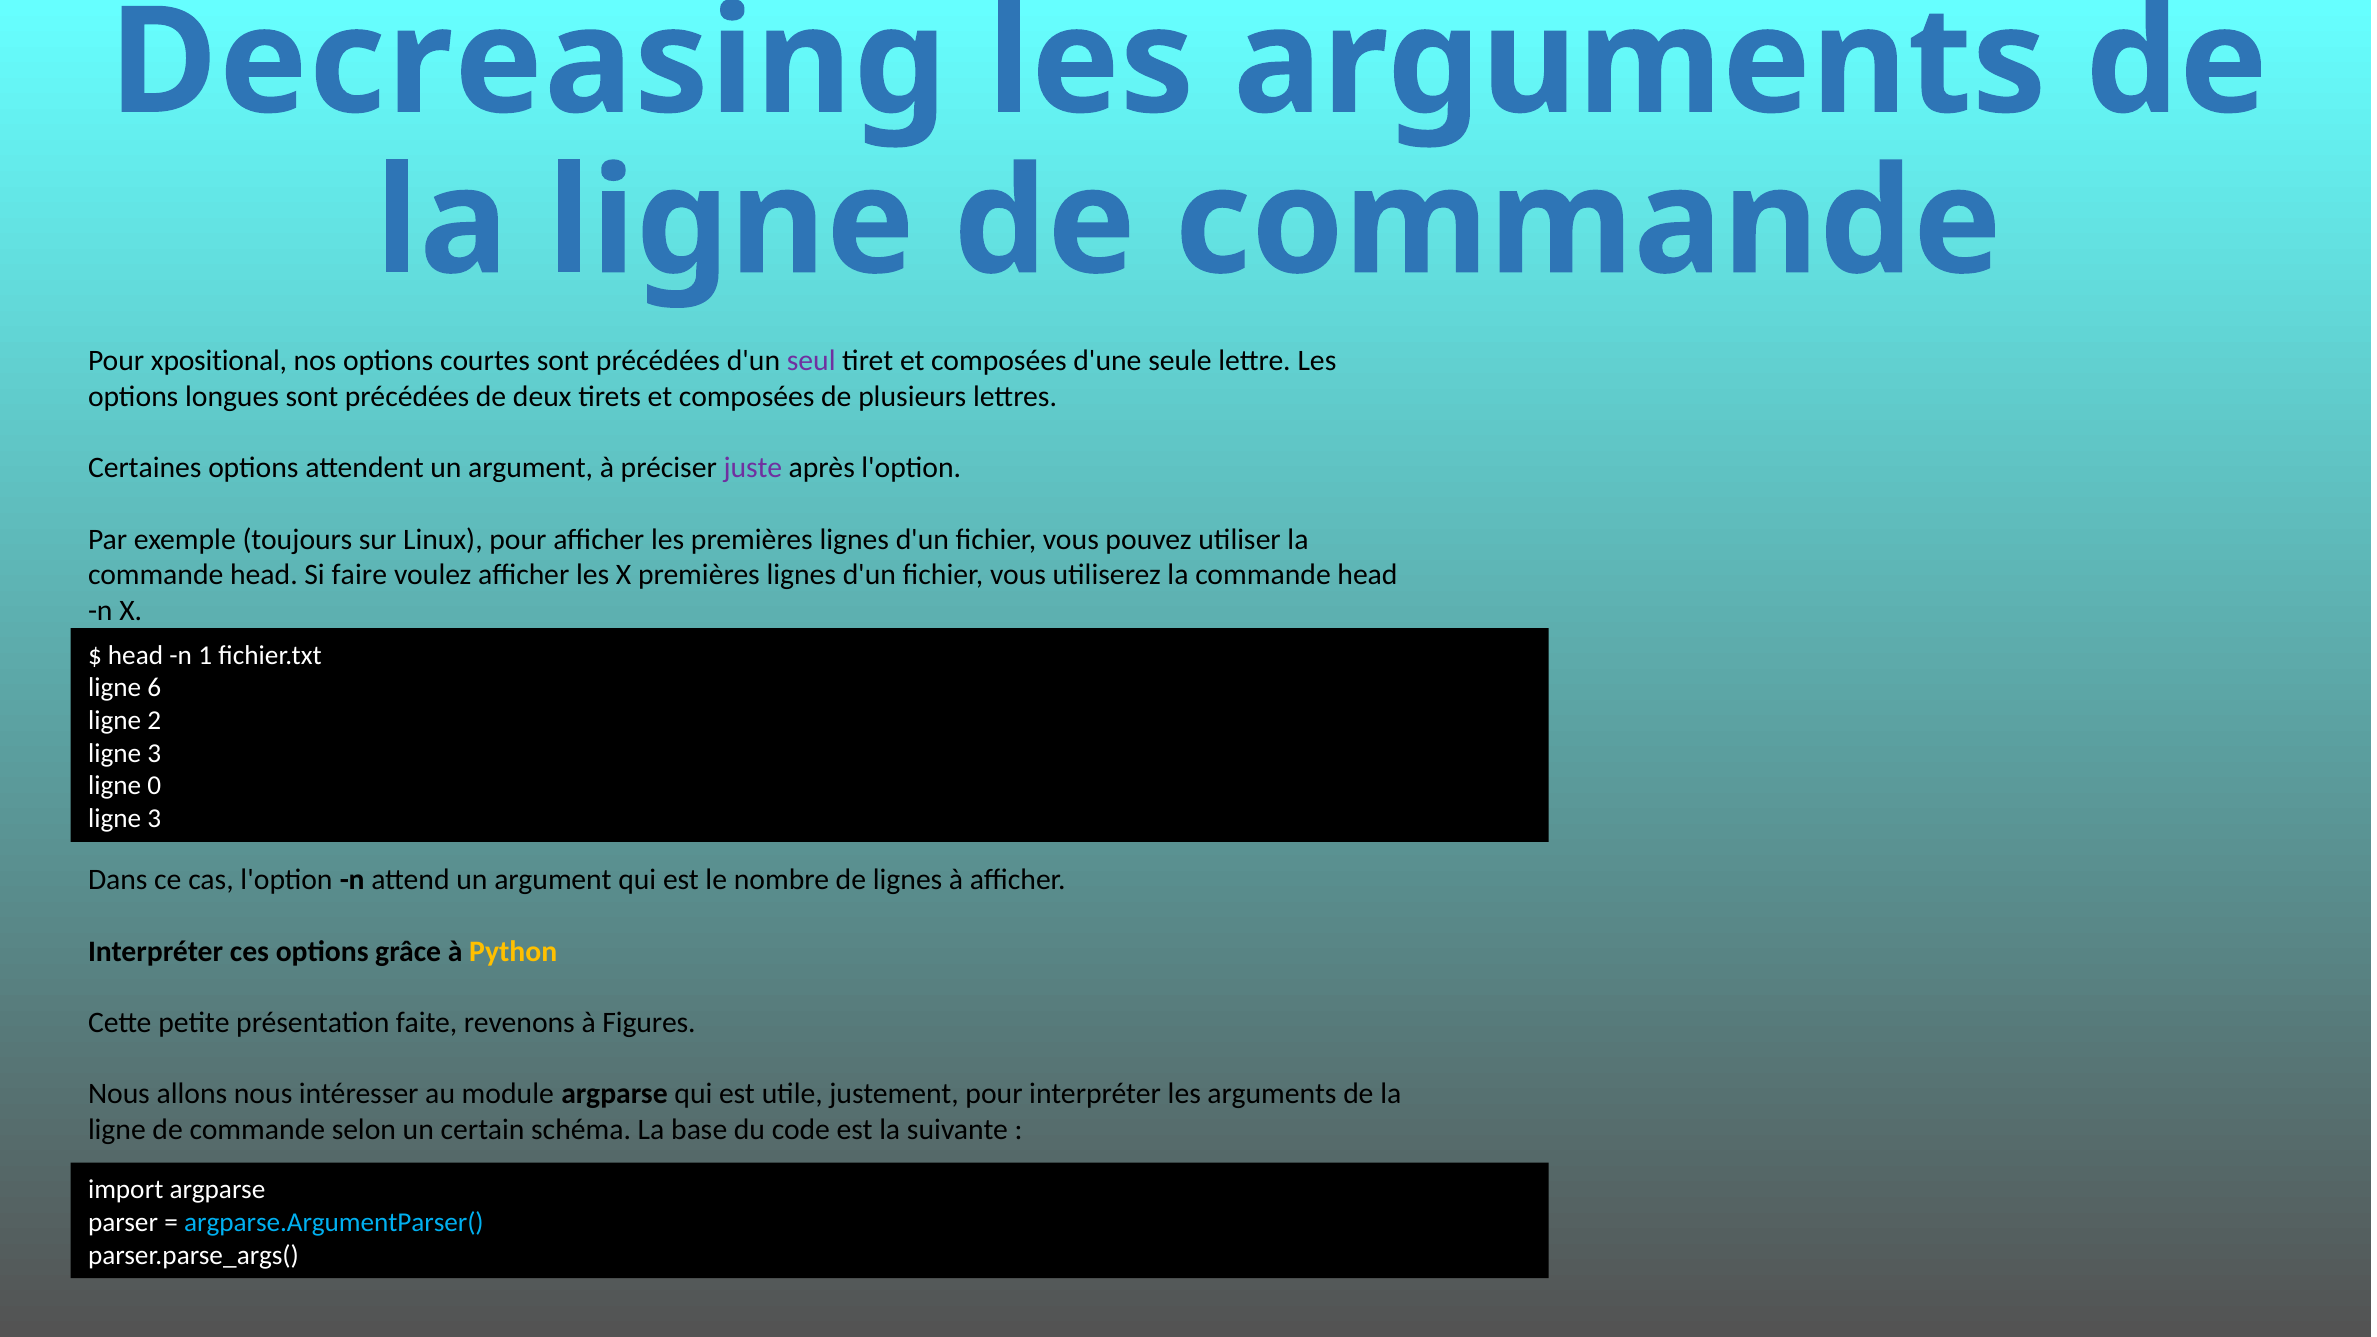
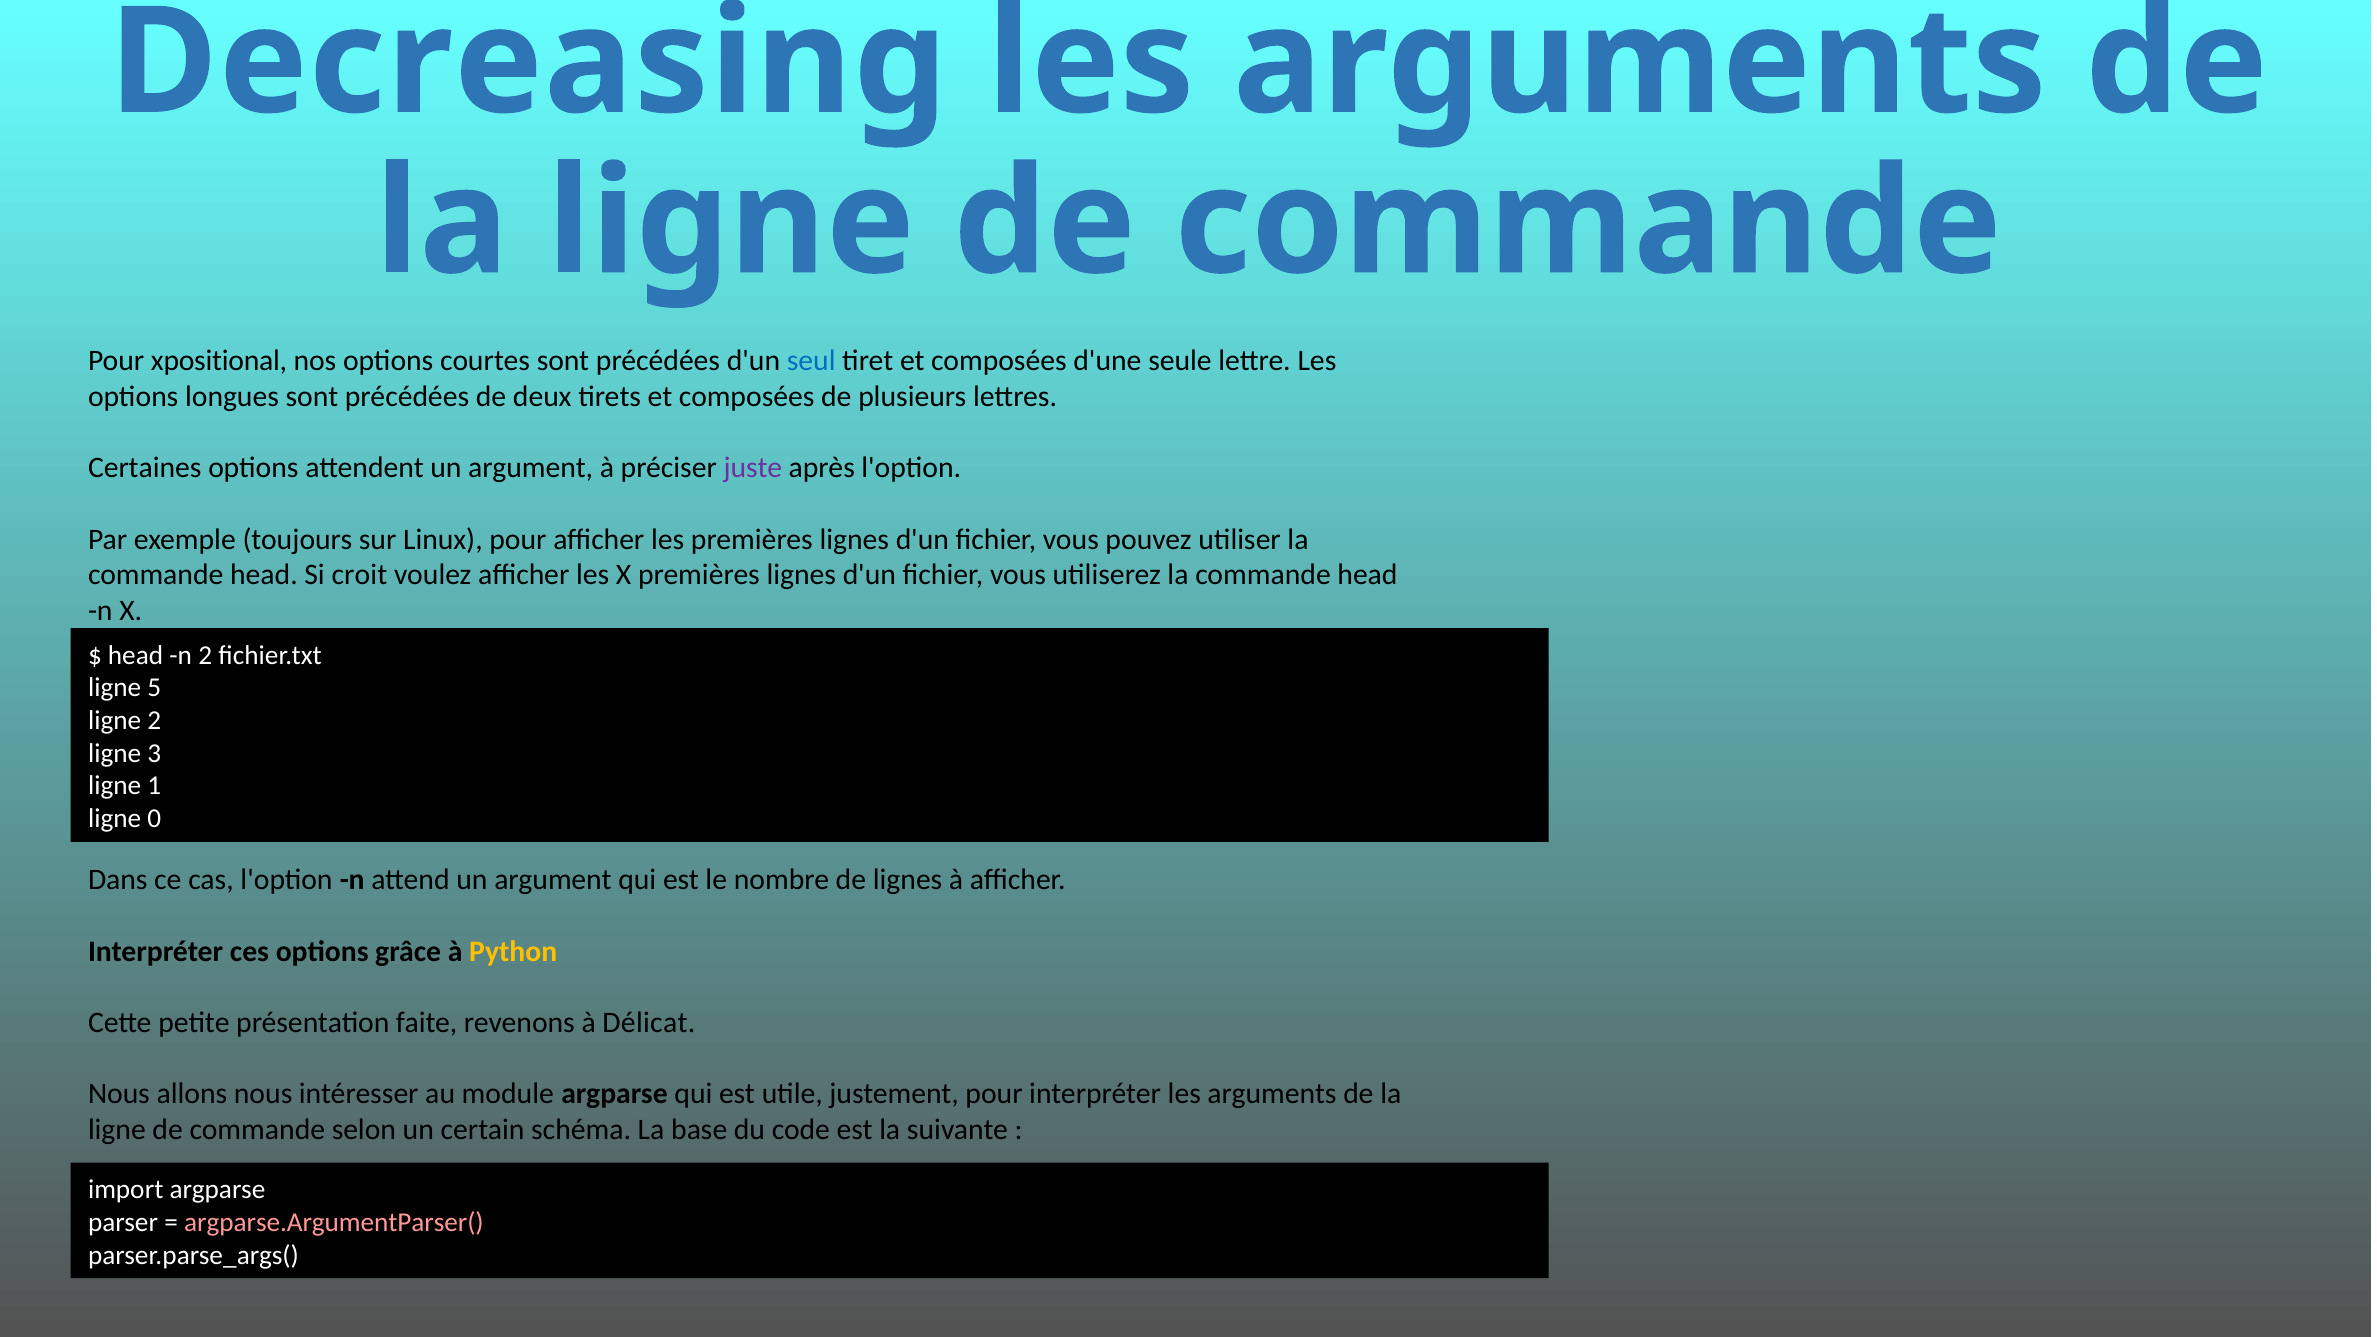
seul colour: purple -> blue (811, 361)
faire: faire -> croit (359, 575)
n 1: 1 -> 2 (205, 655)
6: 6 -> 5 (154, 688)
0: 0 -> 1 (154, 786)
3: 3 -> 0 (154, 819)
Figures: Figures -> Délicat (649, 1023)
argparse.ArgumentParser( colour: light blue -> pink (334, 1222)
